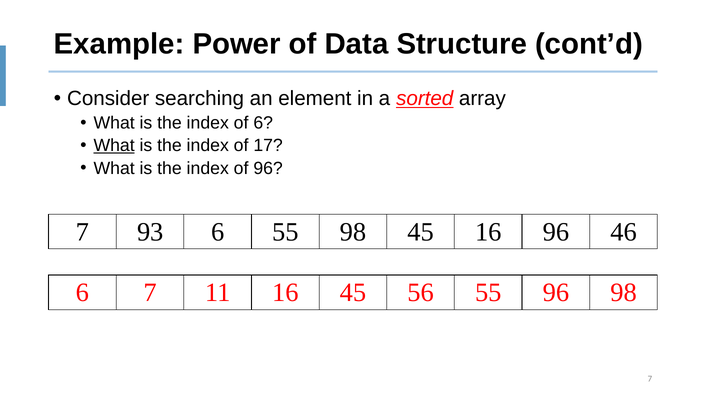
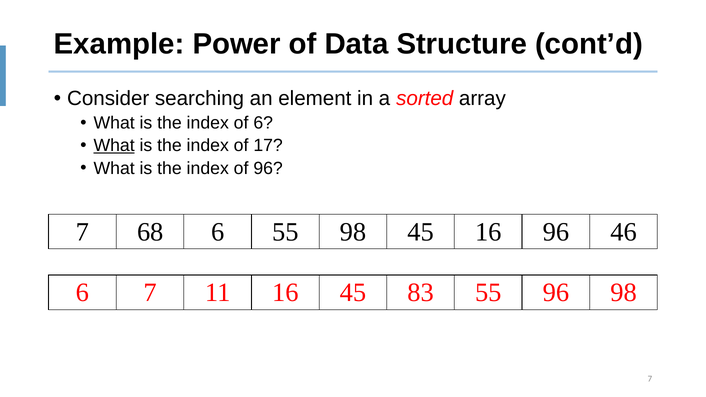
sorted underline: present -> none (425, 99)
93: 93 -> 68 (150, 232)
56: 56 -> 83 (421, 293)
